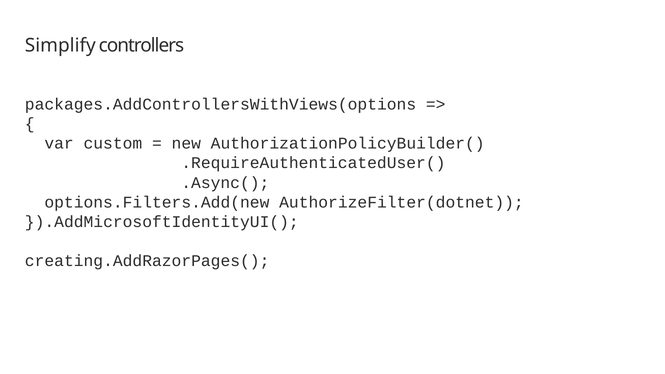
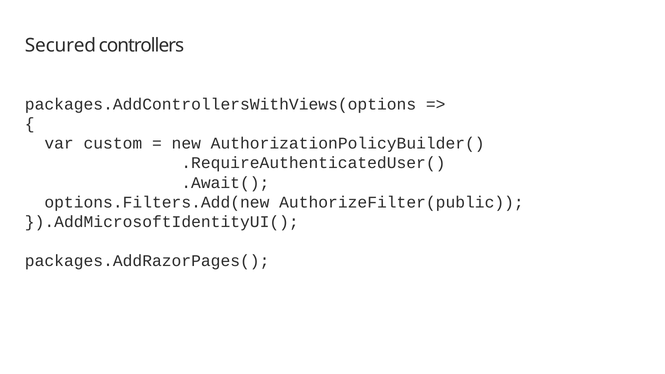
Simplify: Simplify -> Secured (60, 45)
.Async(: .Async( -> .Await( (225, 183)
AuthorizeFilter(dotnet: AuthorizeFilter(dotnet -> AuthorizeFilter(public (401, 202)
creating.AddRazorPages(: creating.AddRazorPages( -> packages.AddRazorPages( (147, 261)
